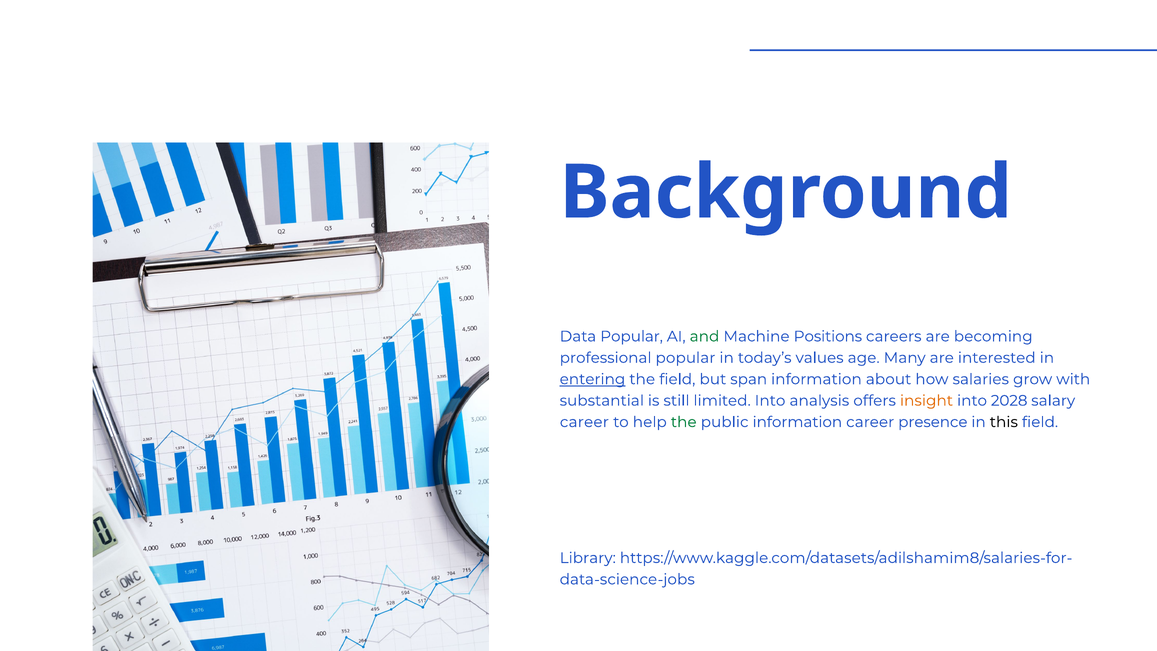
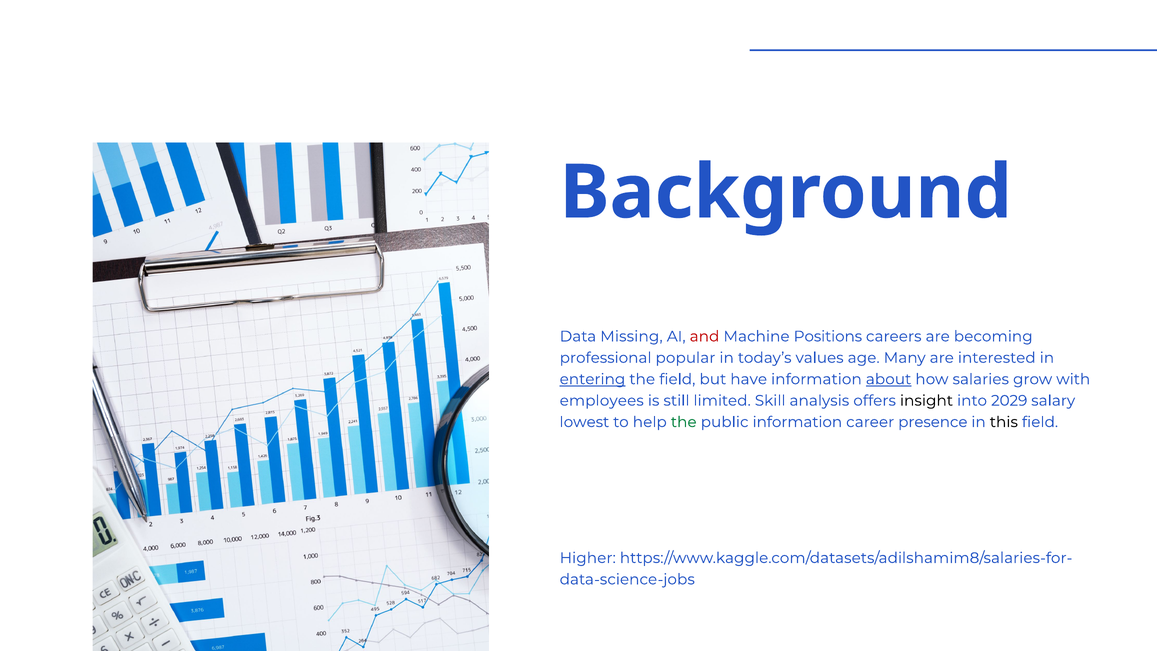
Data Popular: Popular -> Missing (631, 336)
and colour: green -> red (705, 336)
span: span -> have (749, 379)
about underline: none -> present (889, 379)
substantial: substantial -> employees (602, 401)
limited Into: Into -> Skill (770, 401)
insight colour: orange -> black (926, 401)
2028: 2028 -> 2029 (1009, 401)
career: career -> lowest (584, 422)
Library: Library -> Higher (588, 558)
